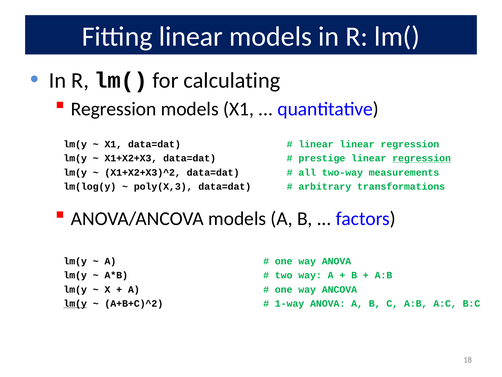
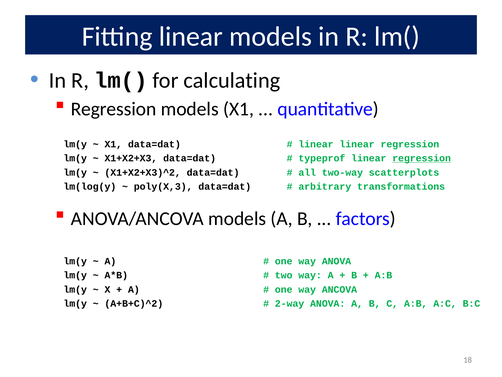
prestige: prestige -> typeprof (322, 158)
measurements: measurements -> scatterplots (404, 172)
lm(y underline: present -> none (75, 303)
1-way: 1-way -> 2-way (290, 303)
